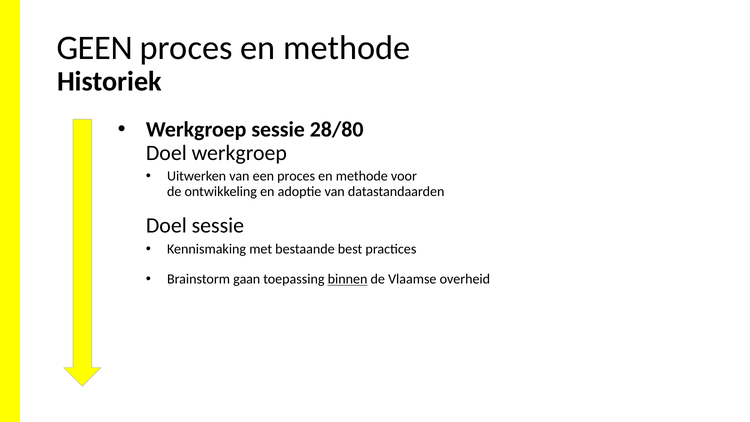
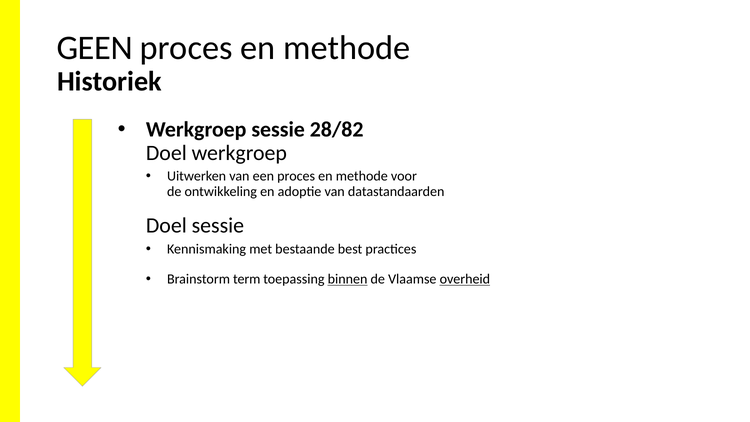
28/80: 28/80 -> 28/82 (337, 129)
gaan: gaan -> term (247, 279)
overheid underline: none -> present (465, 279)
